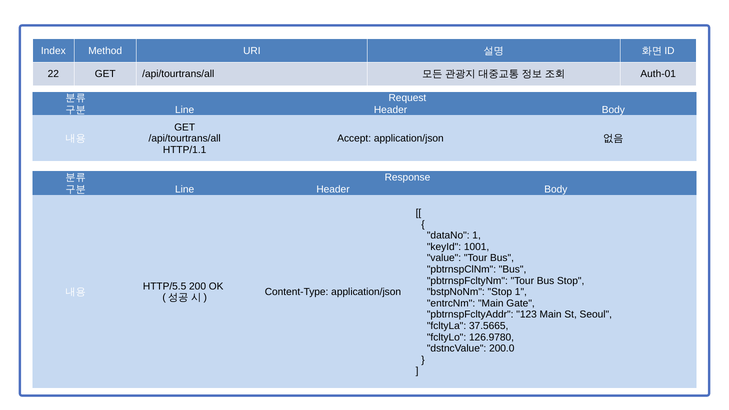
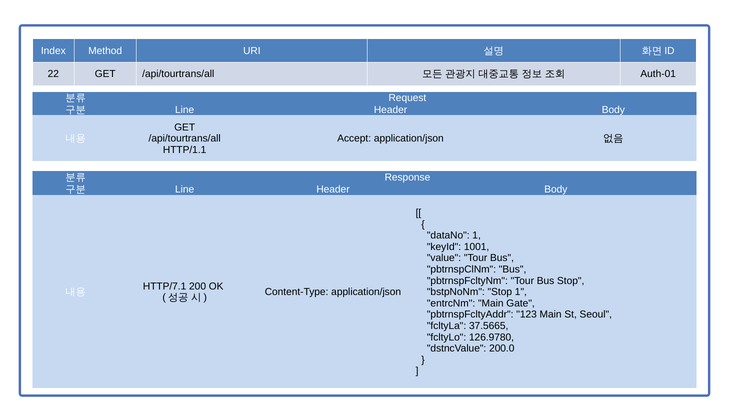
HTTP/5.5: HTTP/5.5 -> HTTP/7.1 (165, 286)
